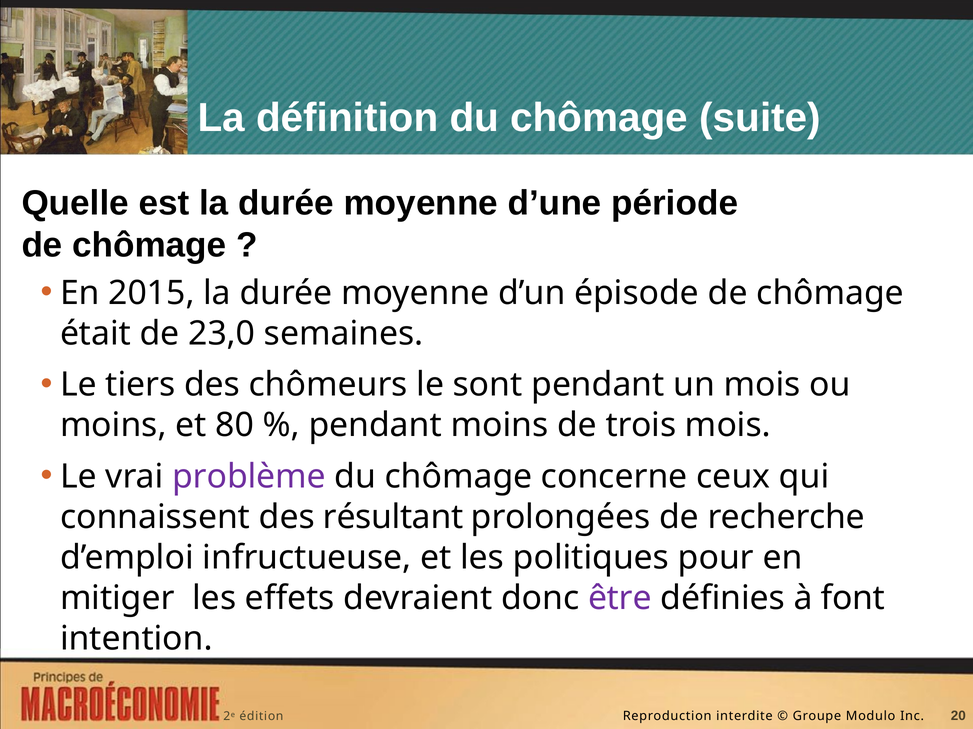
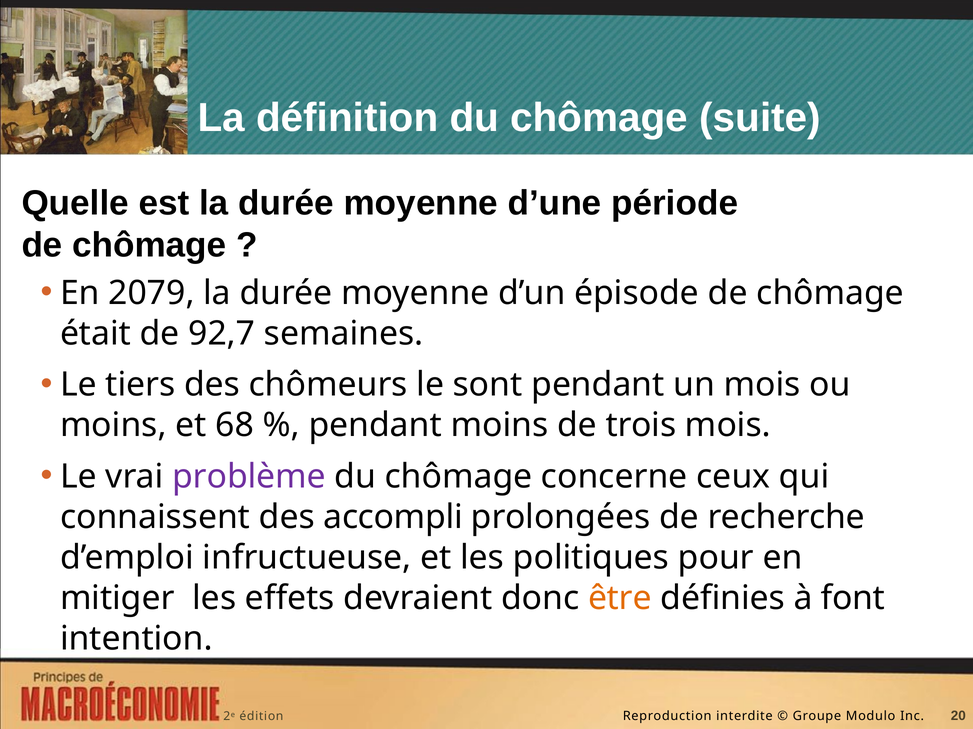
2015: 2015 -> 2079 (151, 293)
23,0: 23,0 -> 92,7 (222, 334)
80: 80 -> 68 (235, 426)
résultant: résultant -> accompli (393, 518)
être colour: purple -> orange (620, 599)
